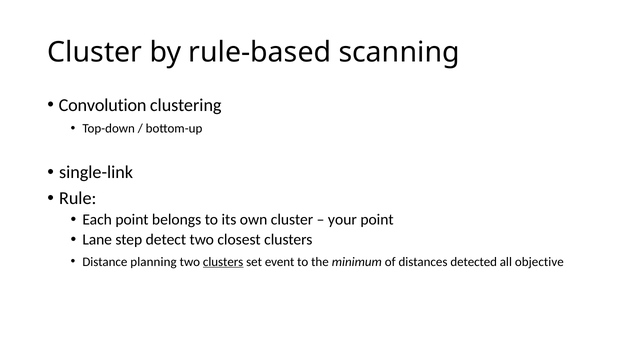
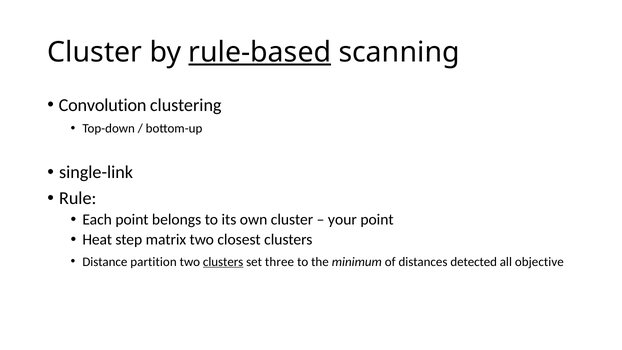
rule-based underline: none -> present (260, 52)
Lane: Lane -> Heat (97, 240)
detect: detect -> matrix (166, 240)
planning: planning -> partition (154, 262)
event: event -> three (280, 262)
